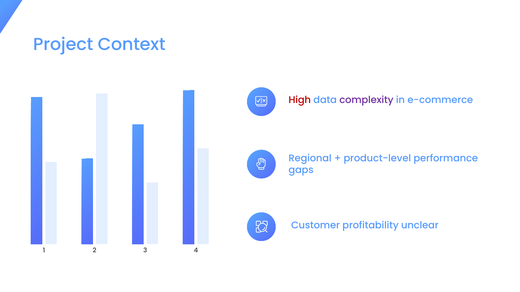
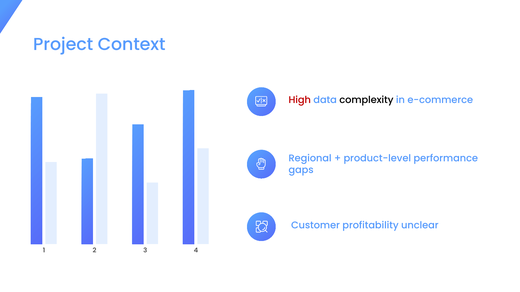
complexity colour: purple -> black (366, 100)
